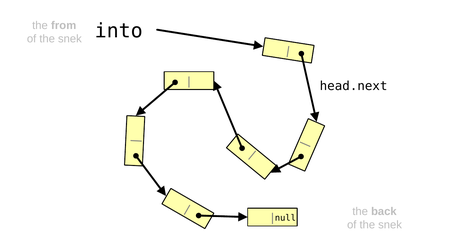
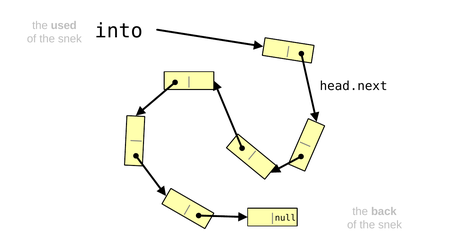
from: from -> used (64, 25)
